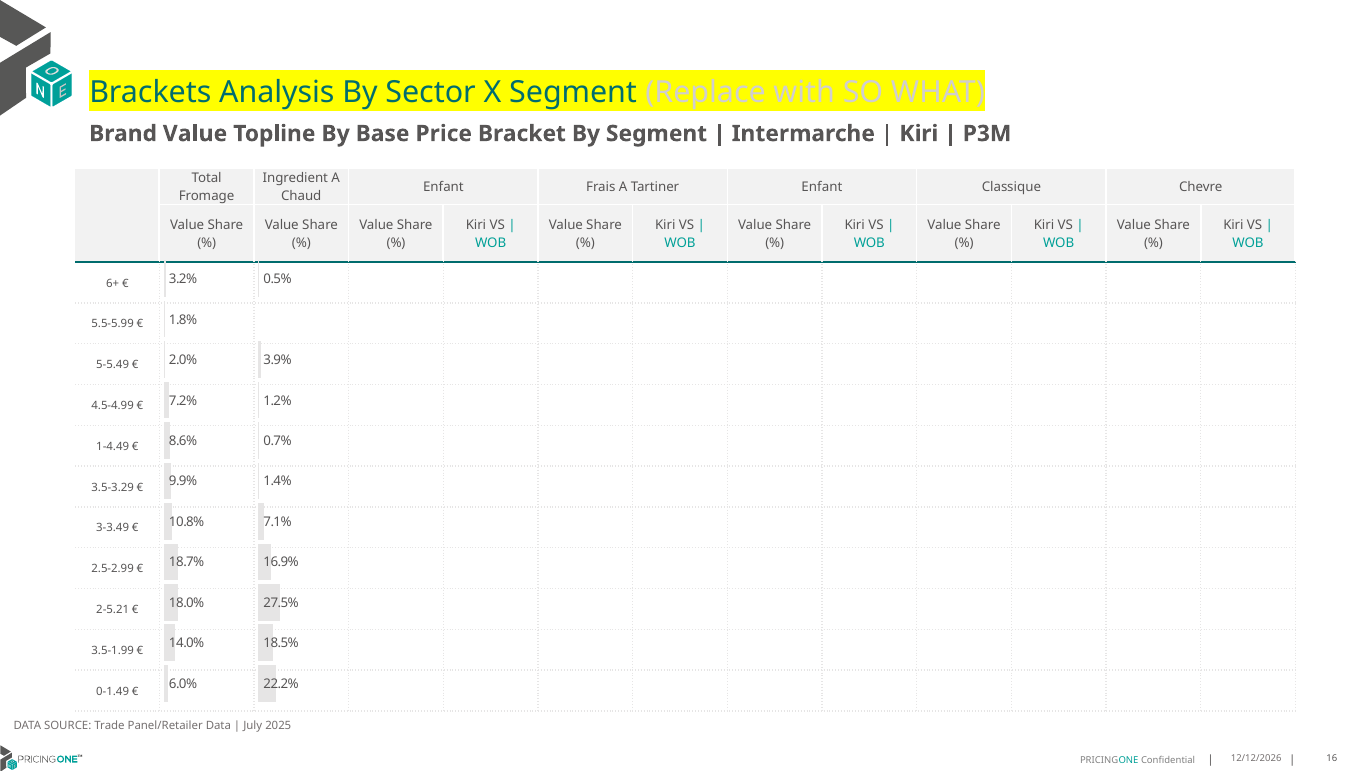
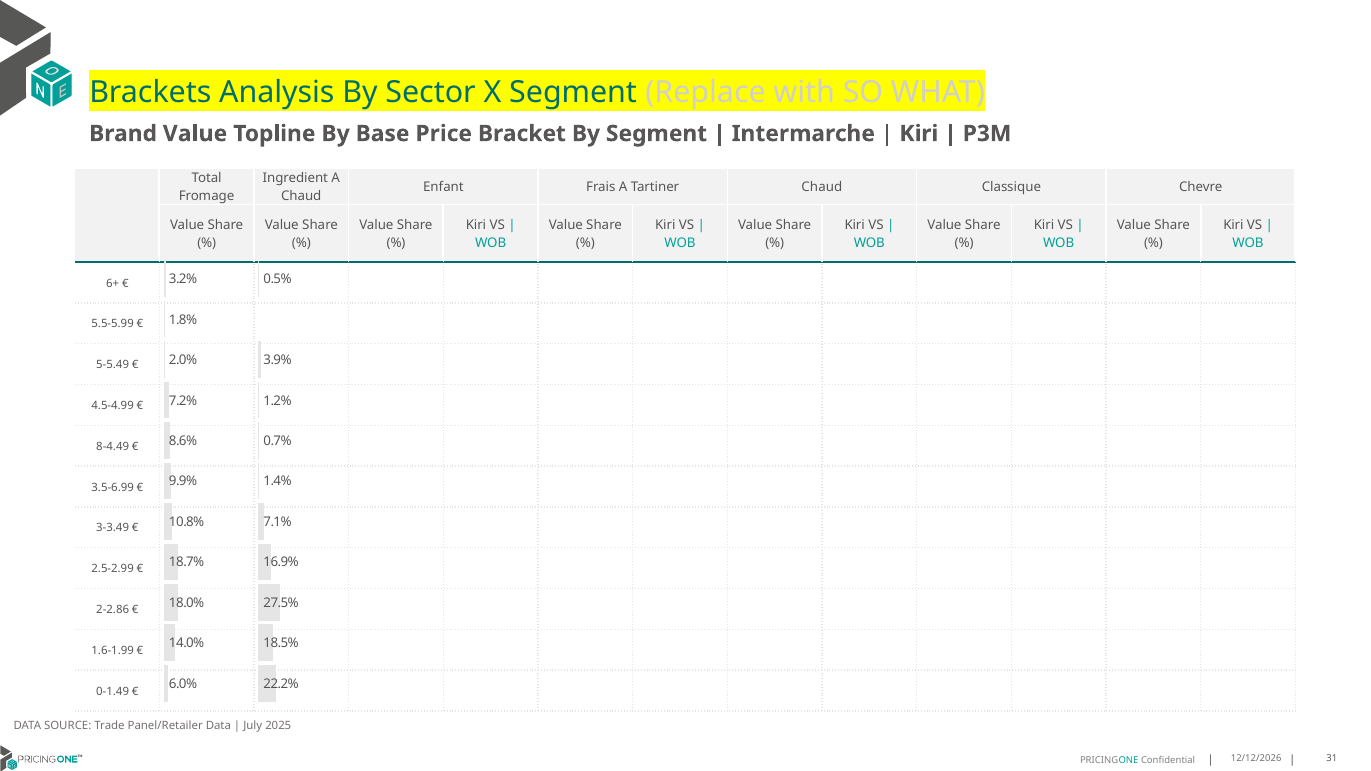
Tartiner Enfant: Enfant -> Chaud (822, 187)
1-4.49: 1-4.49 -> 8-4.49 (113, 447)
3.5-3.29: 3.5-3.29 -> 3.5-6.99 (113, 488)
2-5.21: 2-5.21 -> 2-2.86 (113, 610)
3.5-1.99: 3.5-1.99 -> 1.6-1.99 (113, 651)
16: 16 -> 31 (1332, 758)
